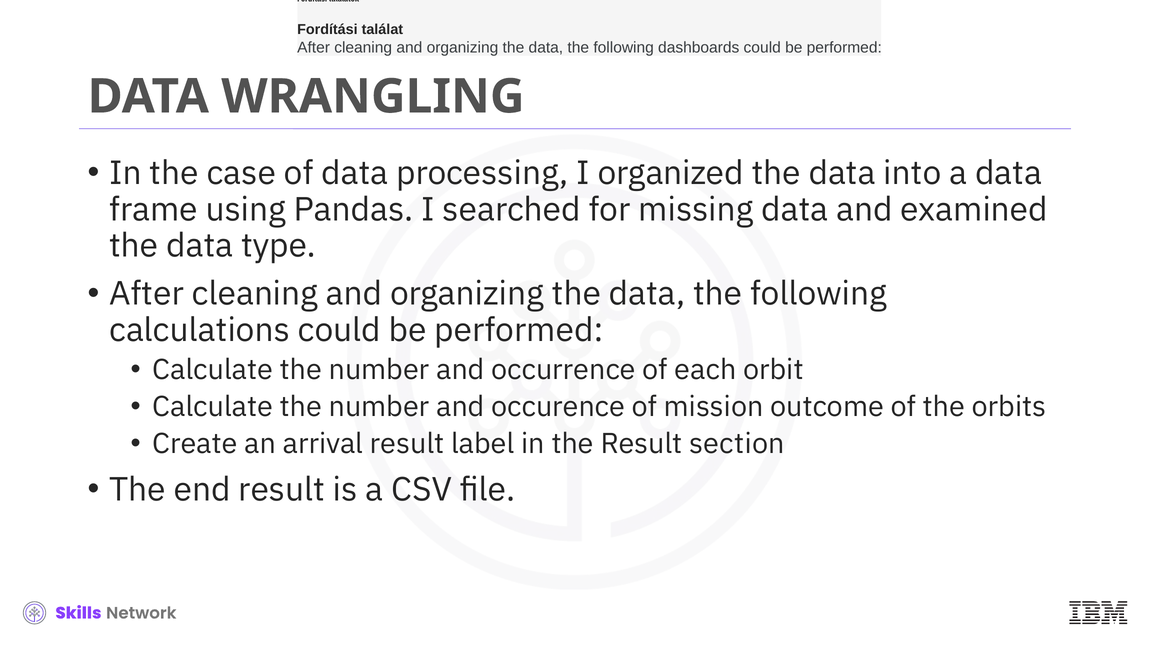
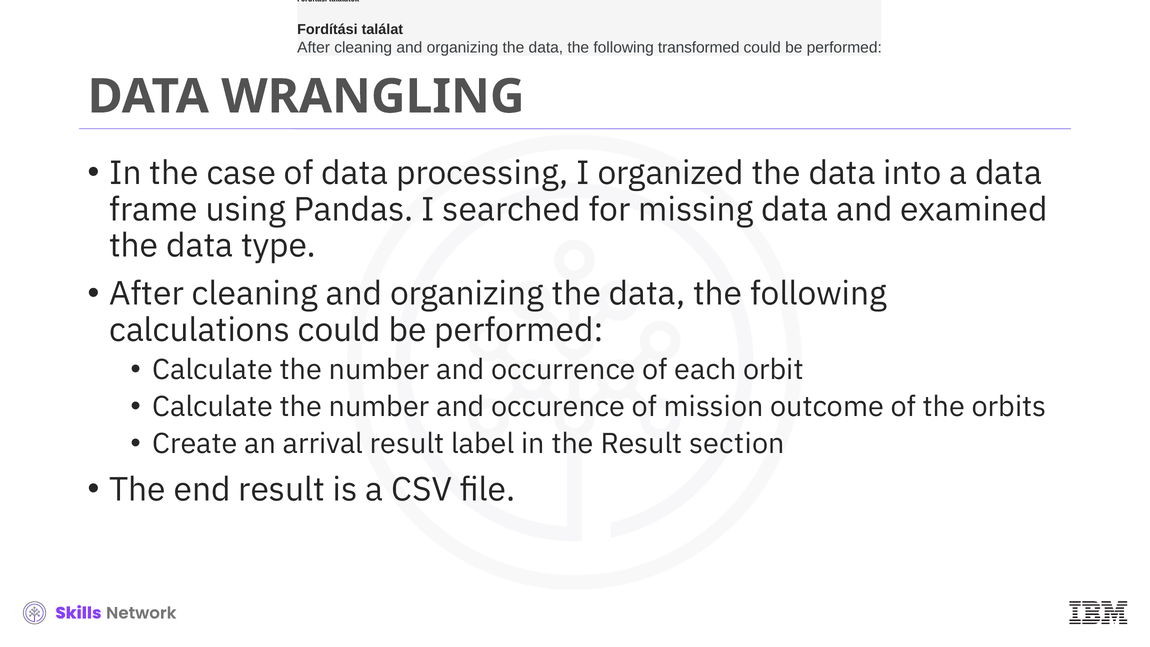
dashboards: dashboards -> transformed (699, 48)
